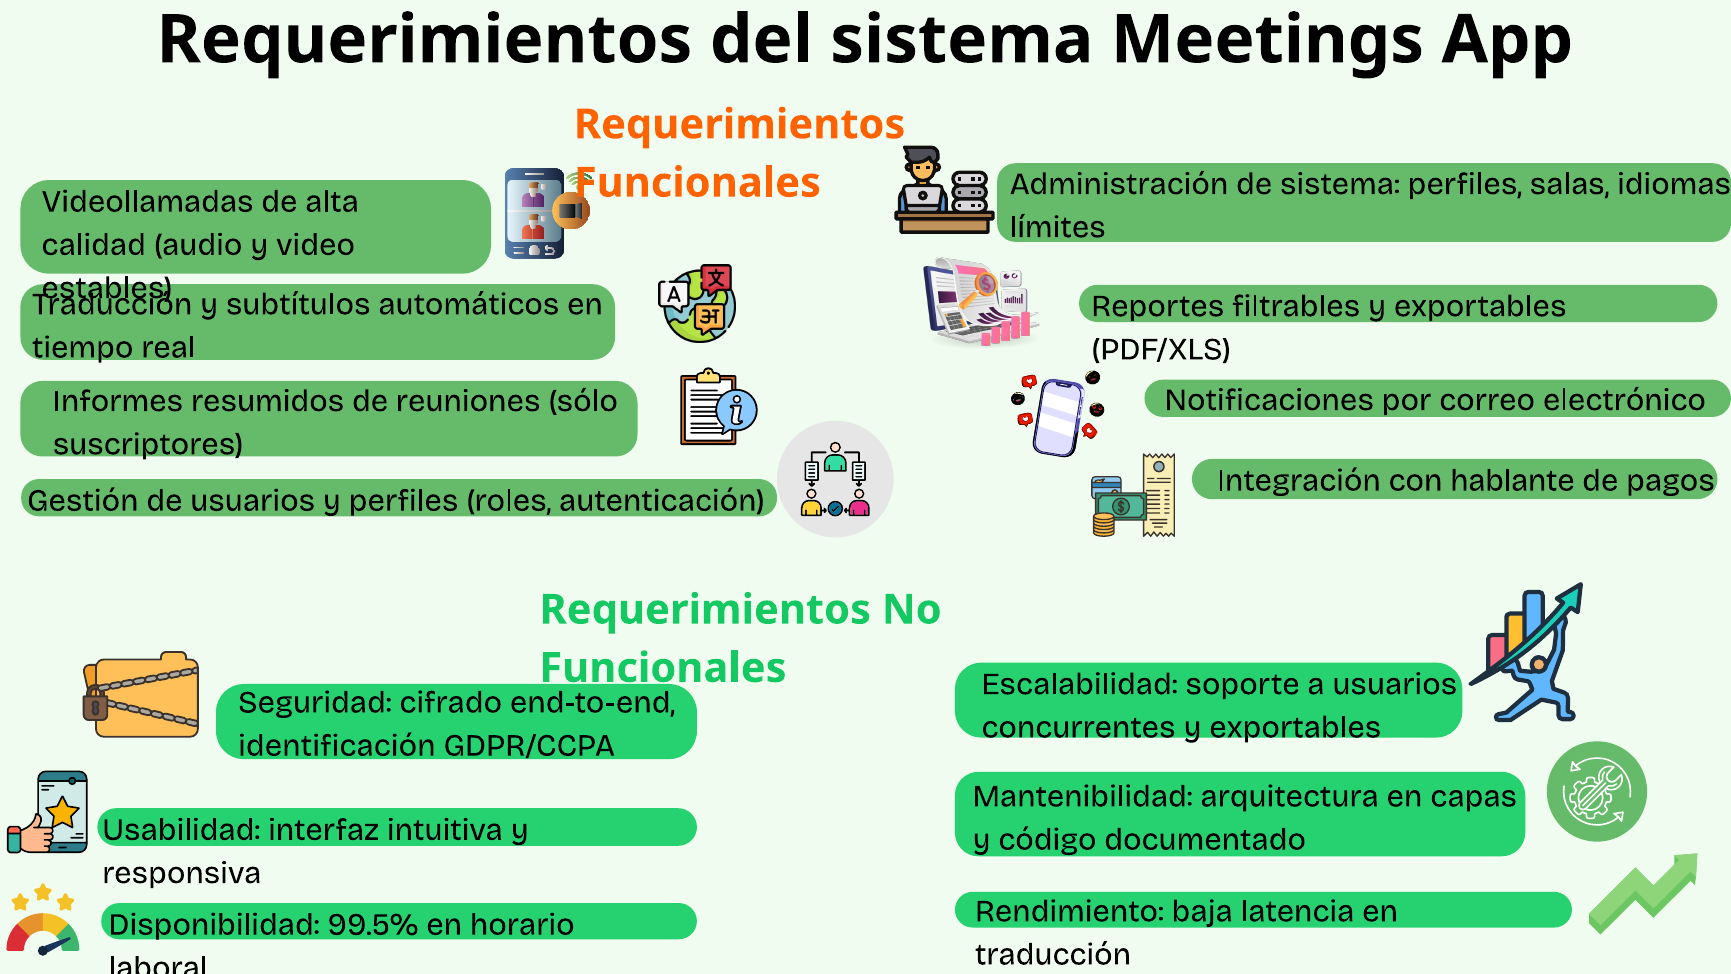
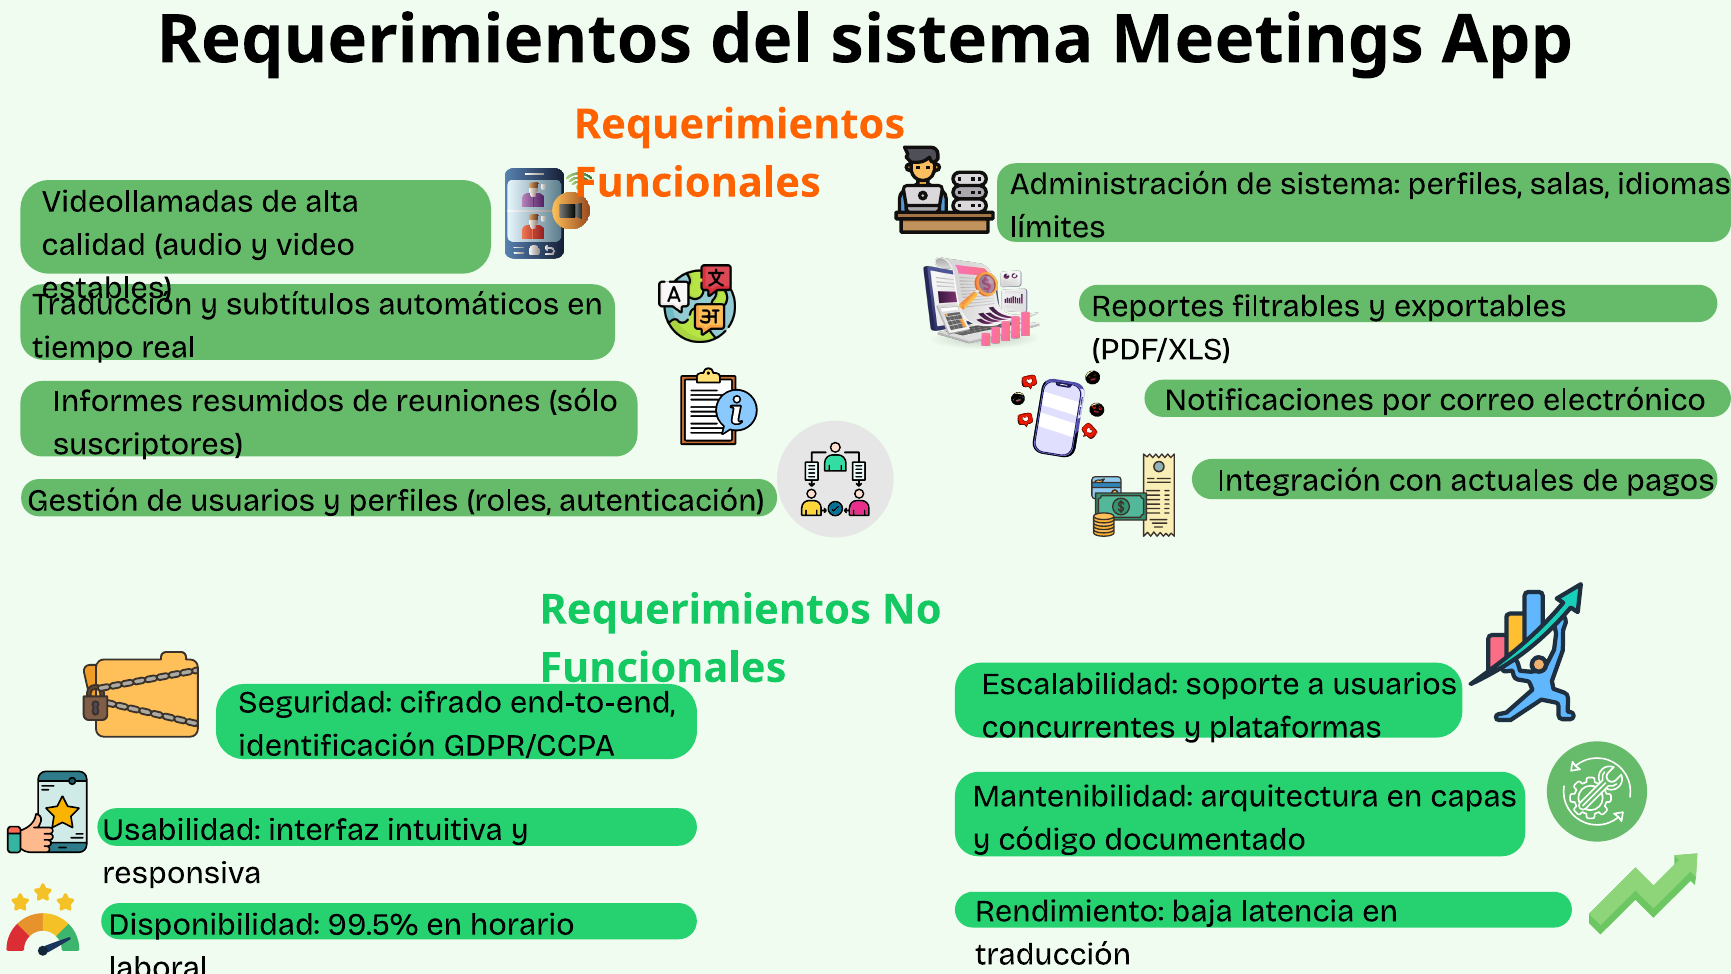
hablante: hablante -> actuales (1512, 480)
concurrentes y exportables: exportables -> plataformas (1295, 727)
